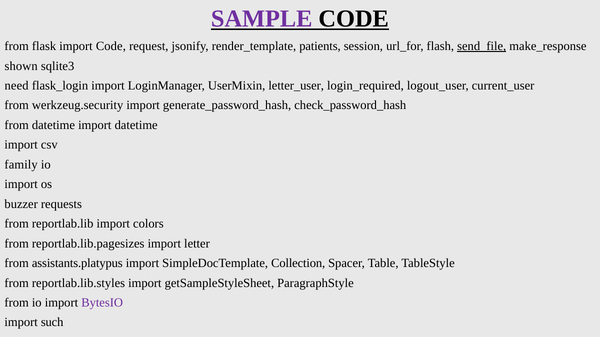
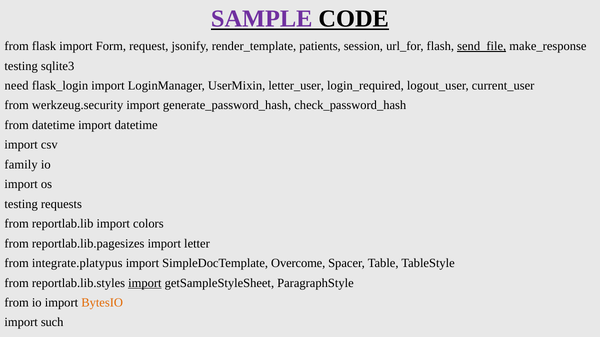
import Code: Code -> Form (111, 46)
shown: shown -> testing (21, 66)
buzzer: buzzer -> testing (21, 204)
assistants.platypus: assistants.platypus -> integrate.platypus (77, 264)
Collection: Collection -> Overcome (298, 264)
import underline: none -> present (145, 283)
BytesIO colour: purple -> orange (102, 303)
